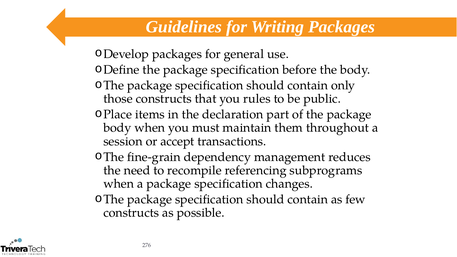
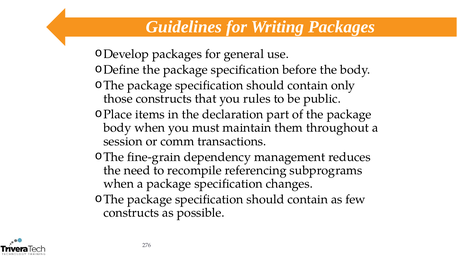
accept: accept -> comm (177, 141)
